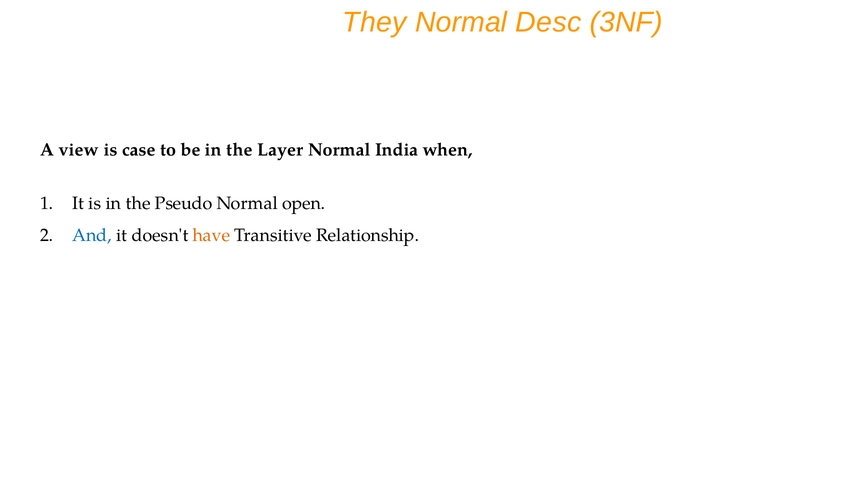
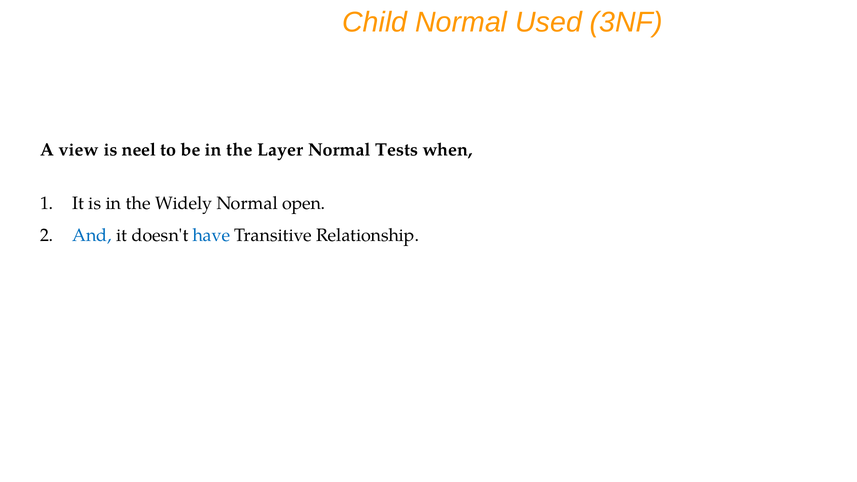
They: They -> Child (375, 22)
Desc: Desc -> Used (549, 22)
case: case -> neel (139, 150)
India: India -> Tests (397, 150)
Pseudo: Pseudo -> Widely (184, 203)
have colour: orange -> blue (211, 236)
